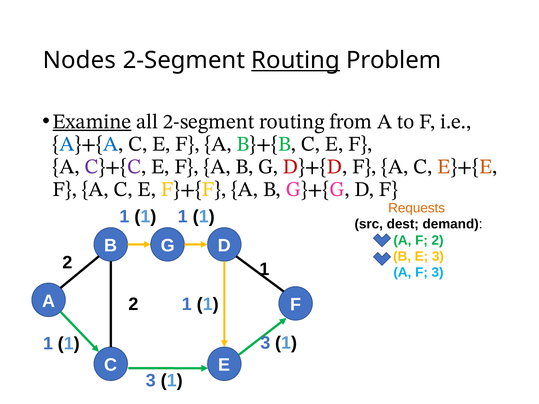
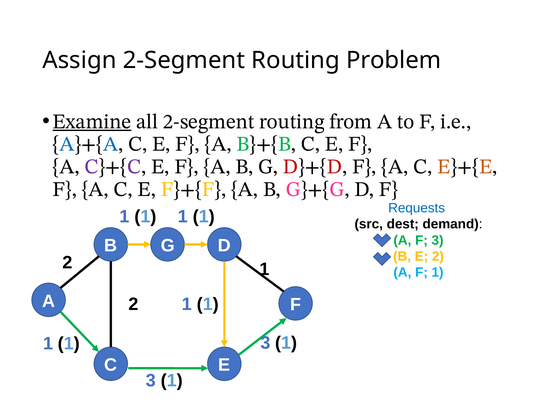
Nodes: Nodes -> Assign (80, 60)
Routing underline: present -> none (296, 60)
Requests colour: orange -> blue (417, 208)
A F 2: 2 -> 3 (438, 240)
E 3: 3 -> 2 (438, 257)
A F 3: 3 -> 1 (438, 273)
